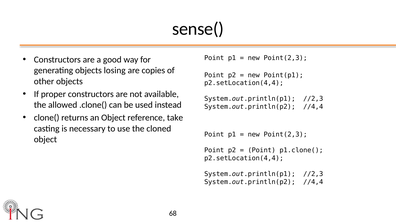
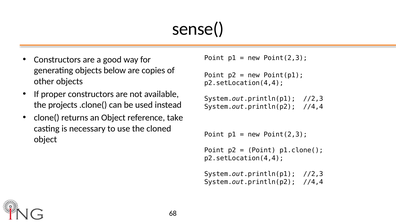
losing: losing -> below (115, 70)
allowed: allowed -> projects (63, 105)
